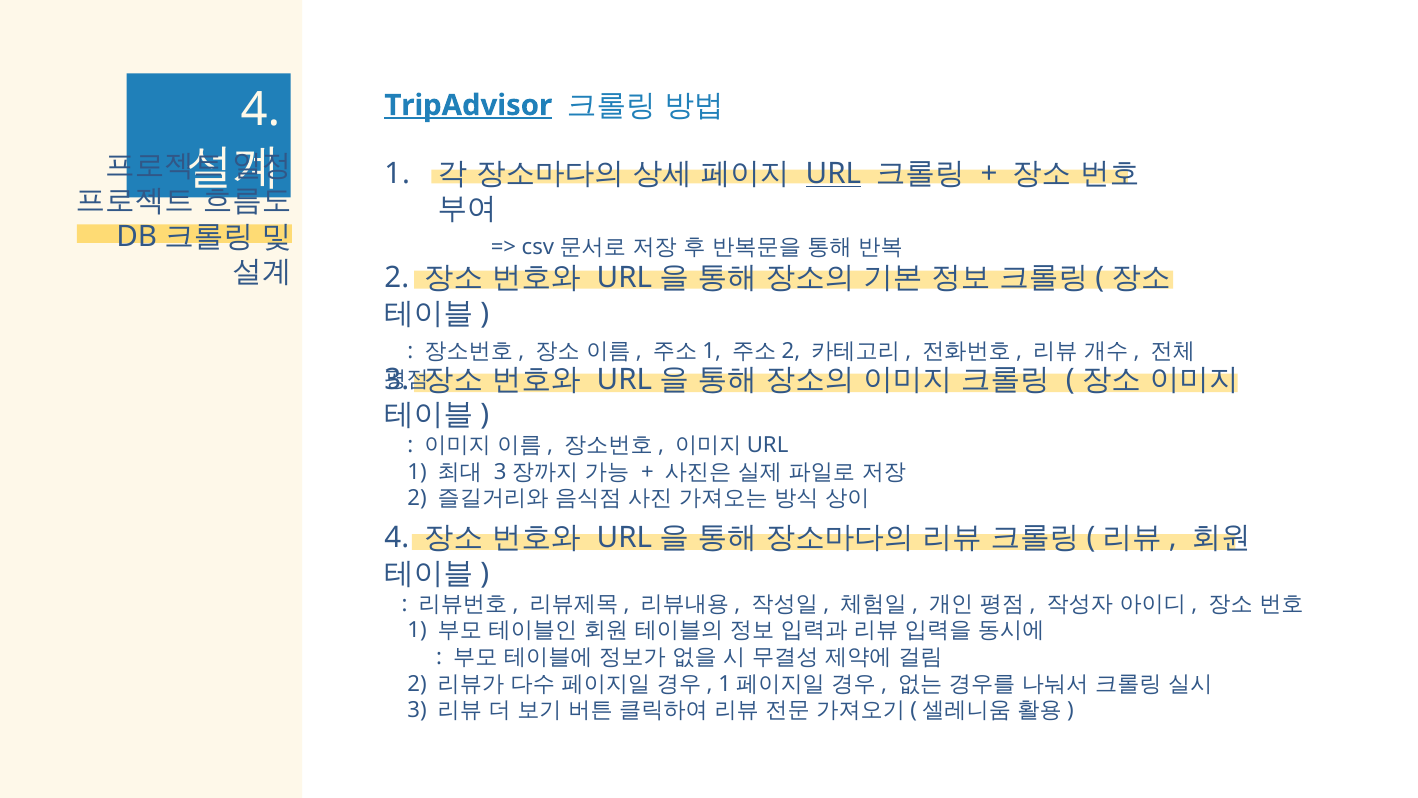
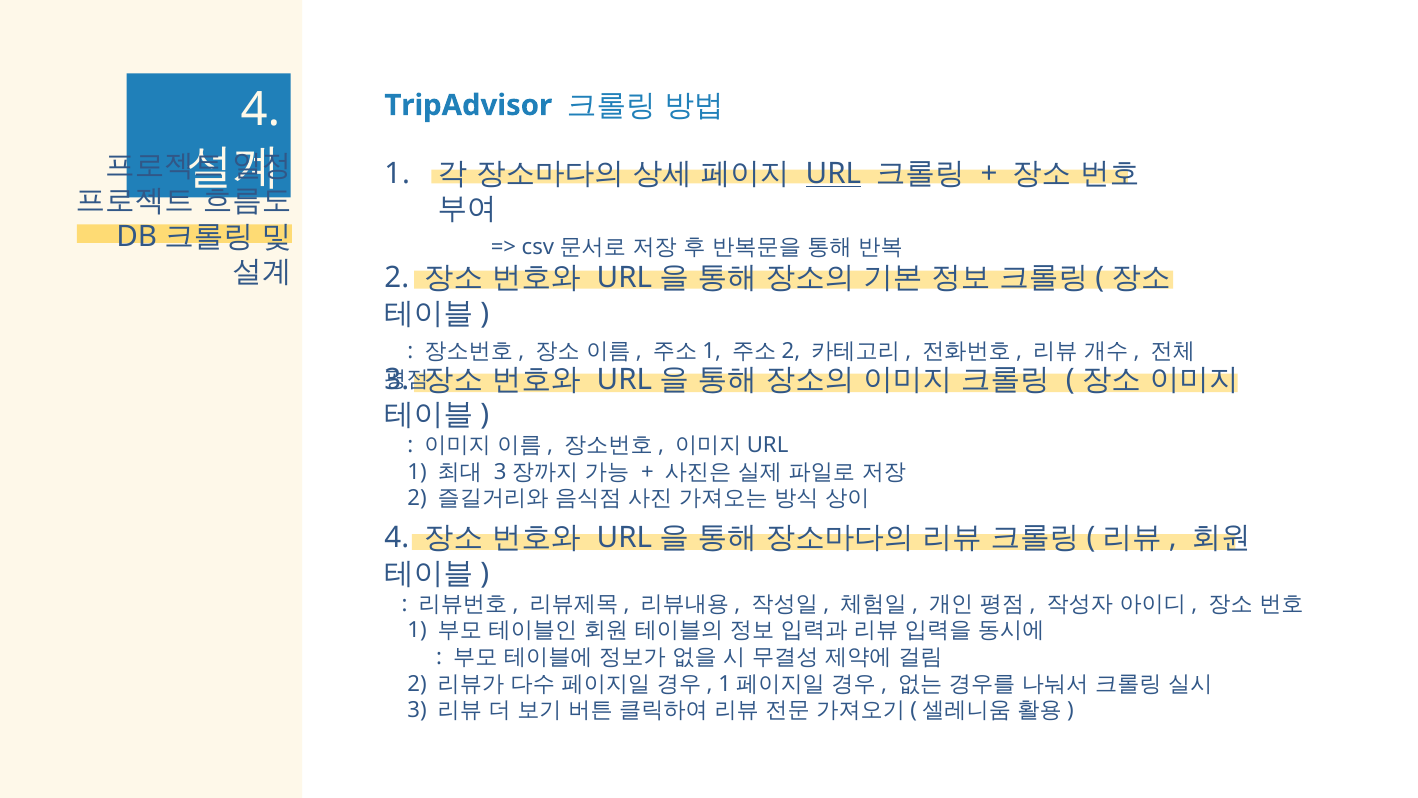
TripAdvisor underline: present -> none (468, 105)
